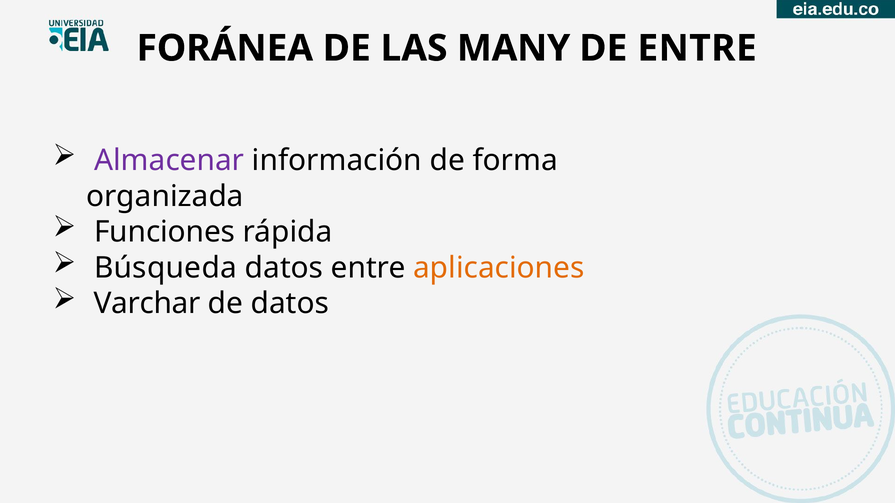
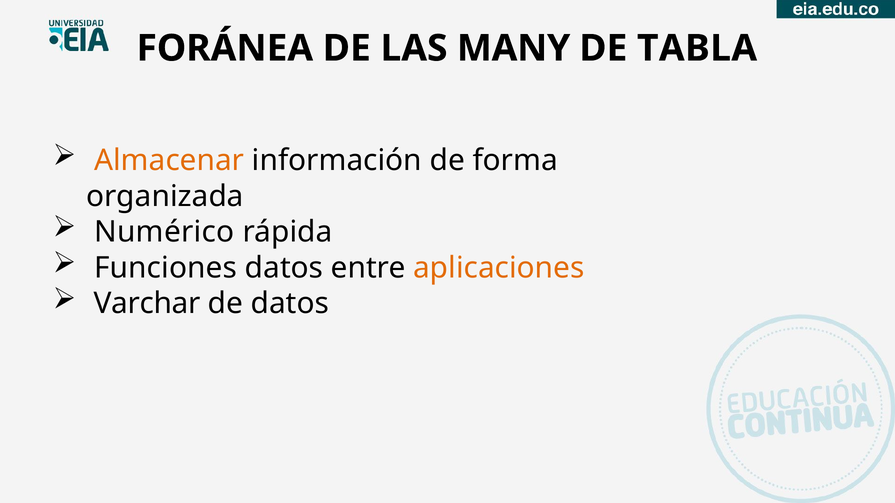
DE ENTRE: ENTRE -> TABLA (697, 48)
Almacenar colour: purple -> orange (169, 161)
Funciones: Funciones -> Numérico (164, 232)
Búsqueda: Búsqueda -> Funciones (166, 268)
